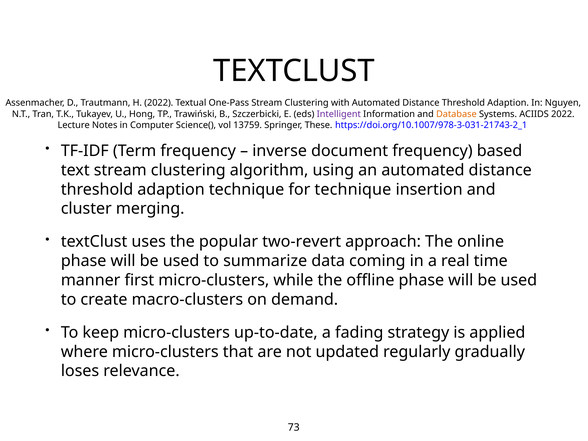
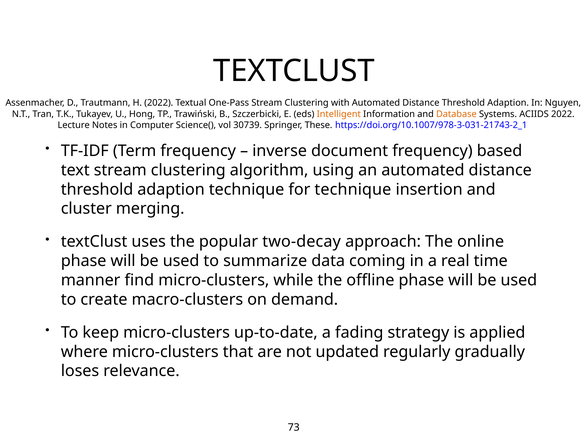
Intelligent colour: purple -> orange (339, 114)
13759: 13759 -> 30739 (248, 125)
two-revert: two-revert -> two-decay (302, 242)
first: first -> find (139, 280)
